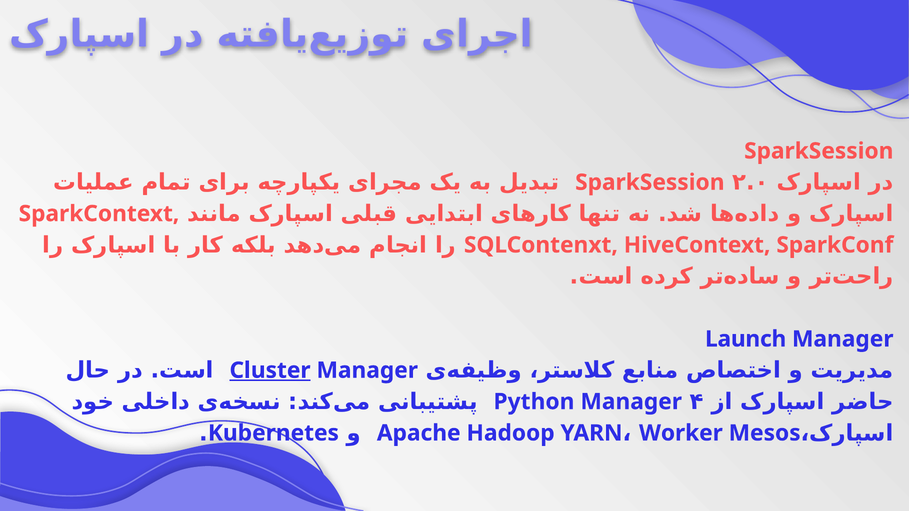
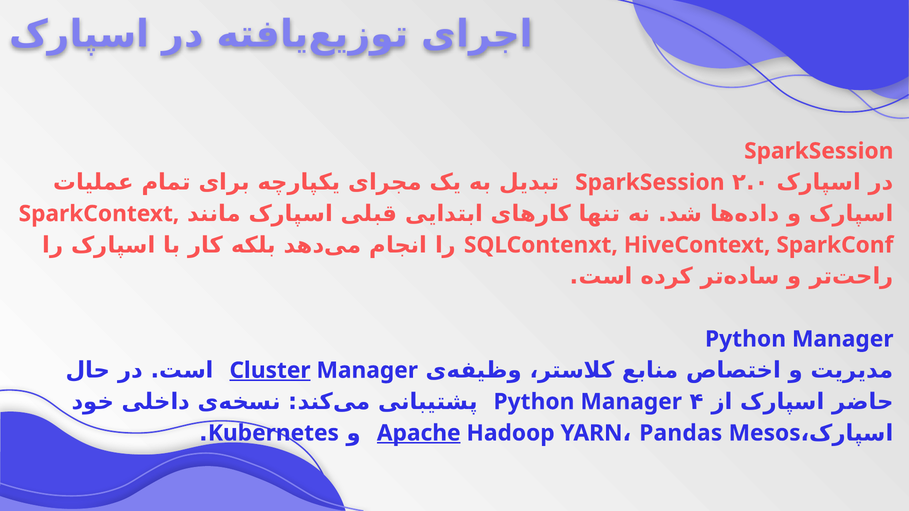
Launch: Launch -> Python (746, 339)
Apache underline: none -> present (419, 433)
Worker: Worker -> Pandas (681, 433)
